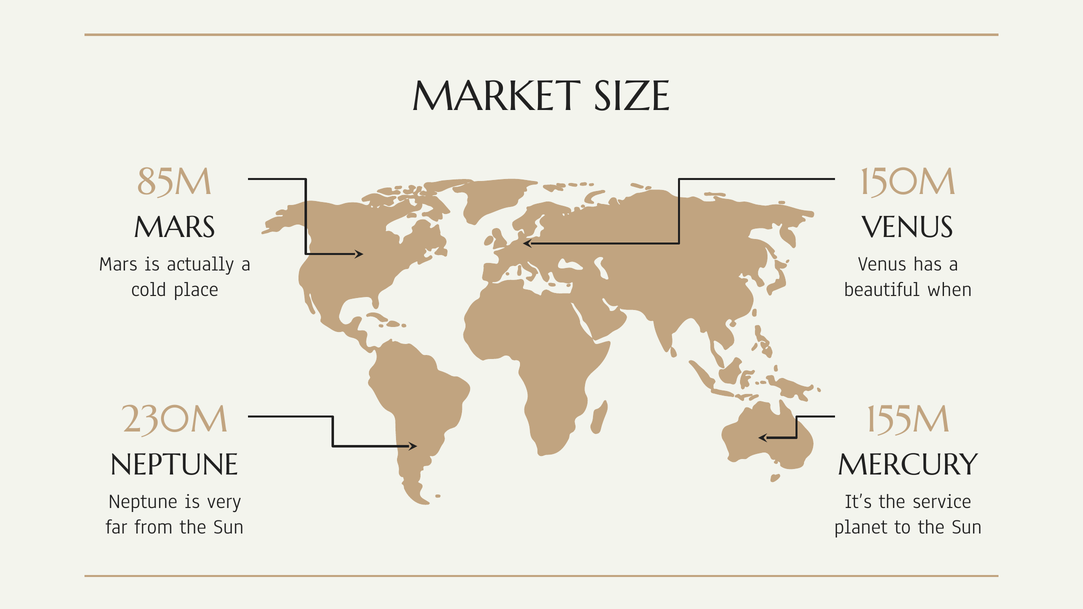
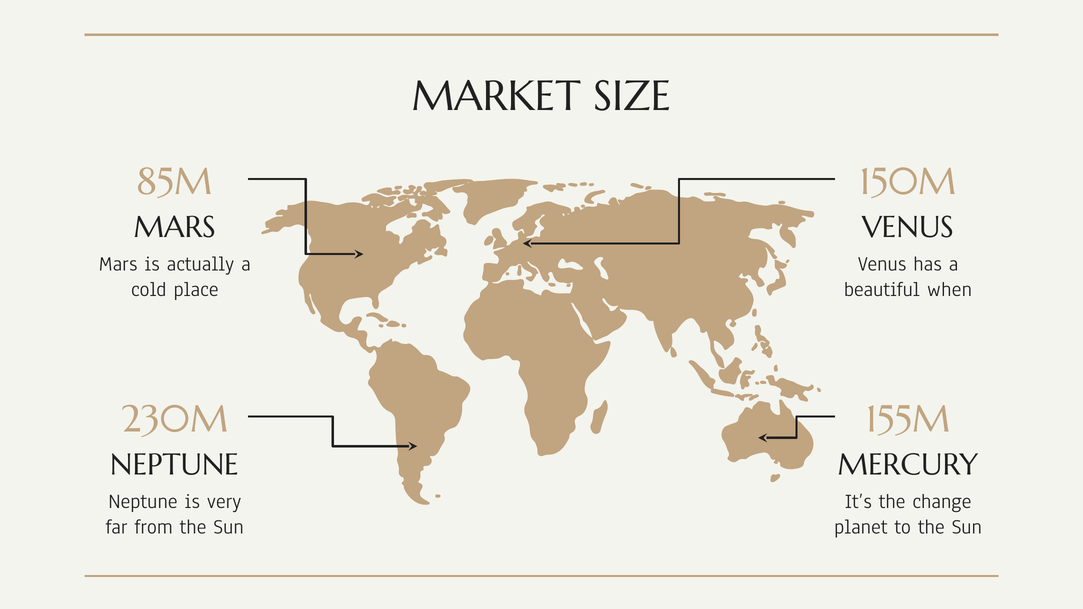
service: service -> change (942, 502)
